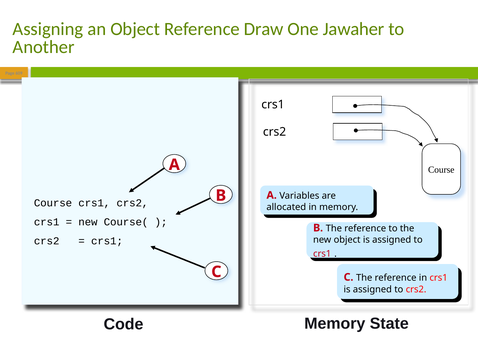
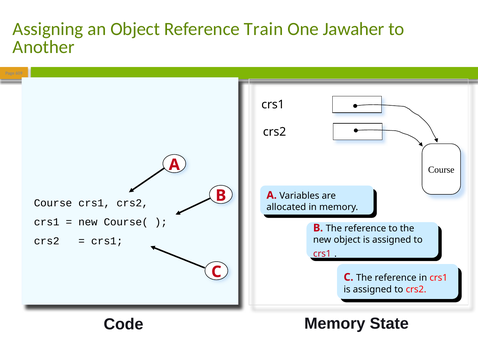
Draw: Draw -> Train (264, 29)
